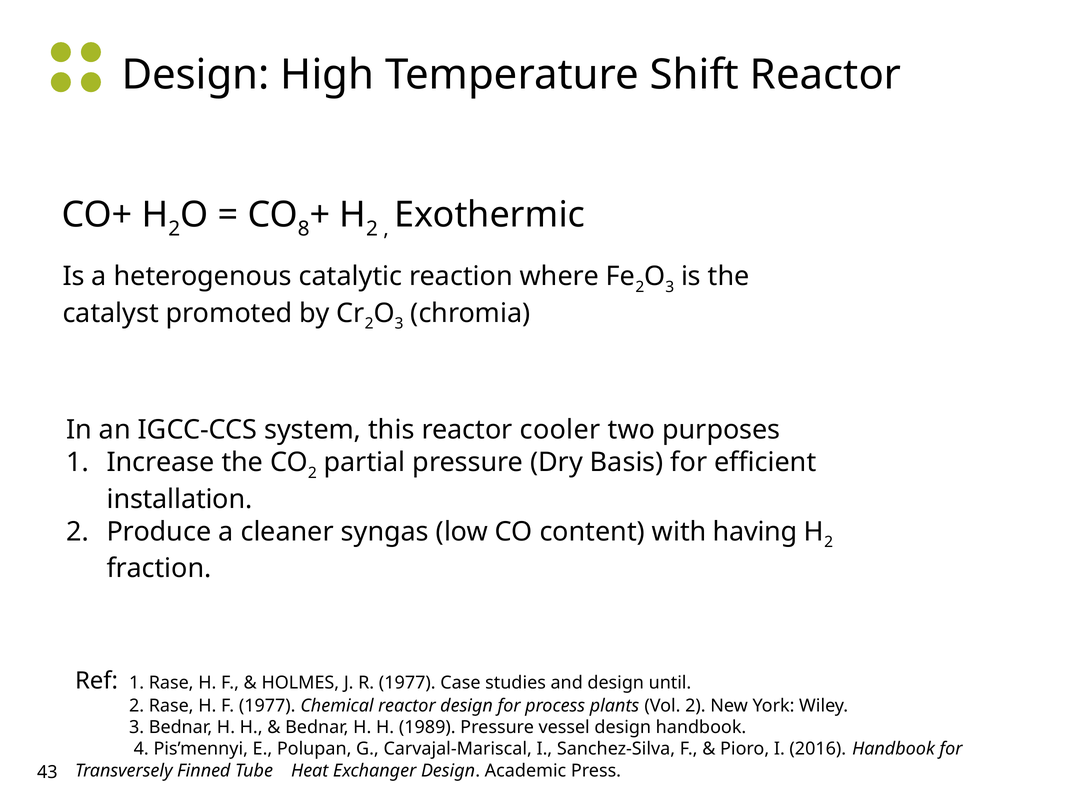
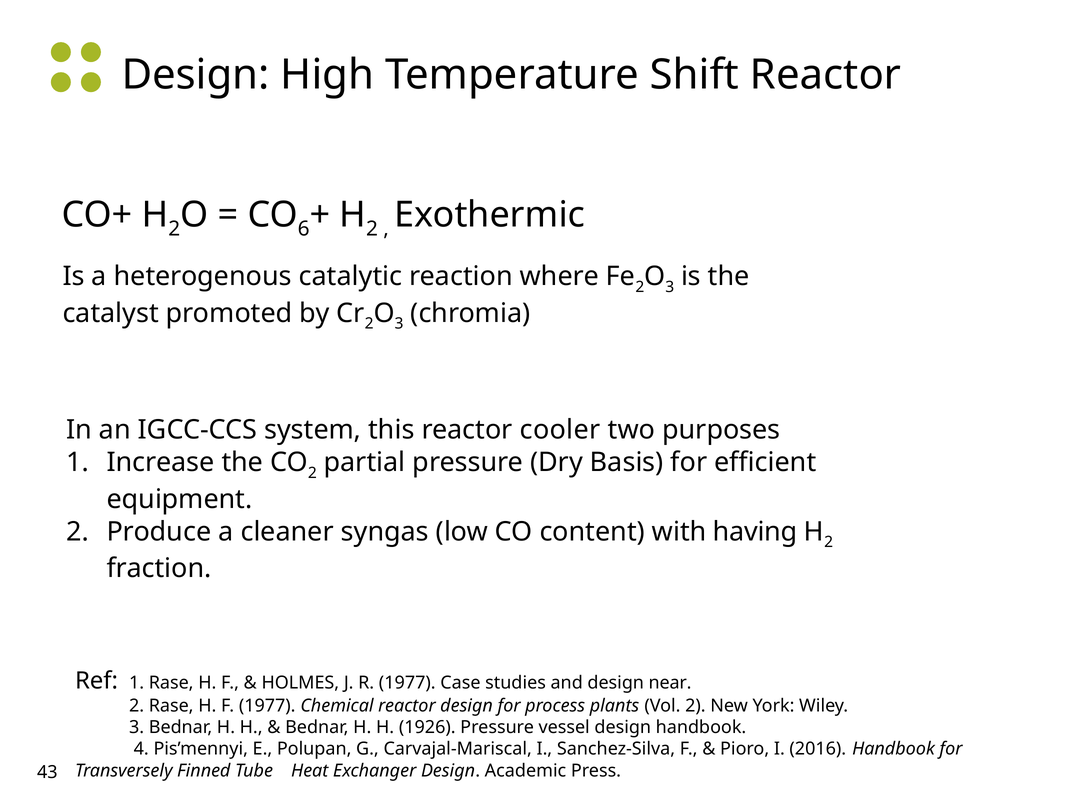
8: 8 -> 6 (304, 229)
installation: installation -> equipment (180, 499)
until: until -> near (670, 683)
1989: 1989 -> 1926 (427, 727)
